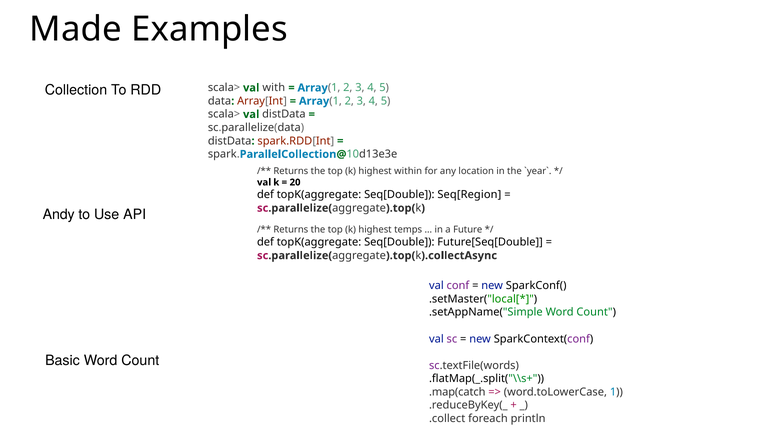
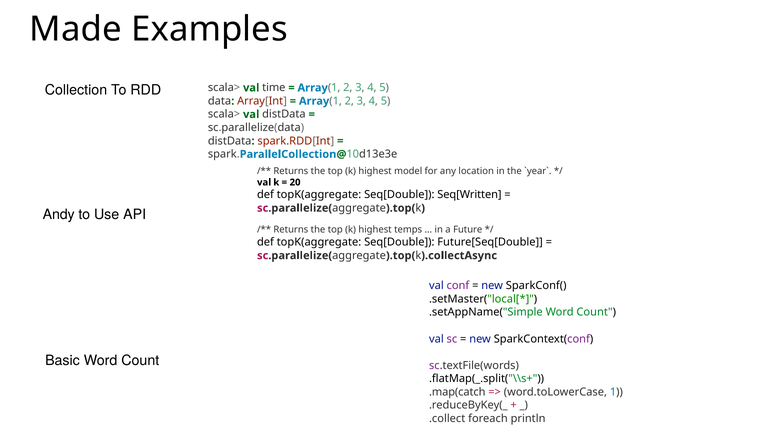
with: with -> time (274, 88)
within: within -> model (408, 171)
Seq[Region: Seq[Region -> Seq[Written (469, 195)
